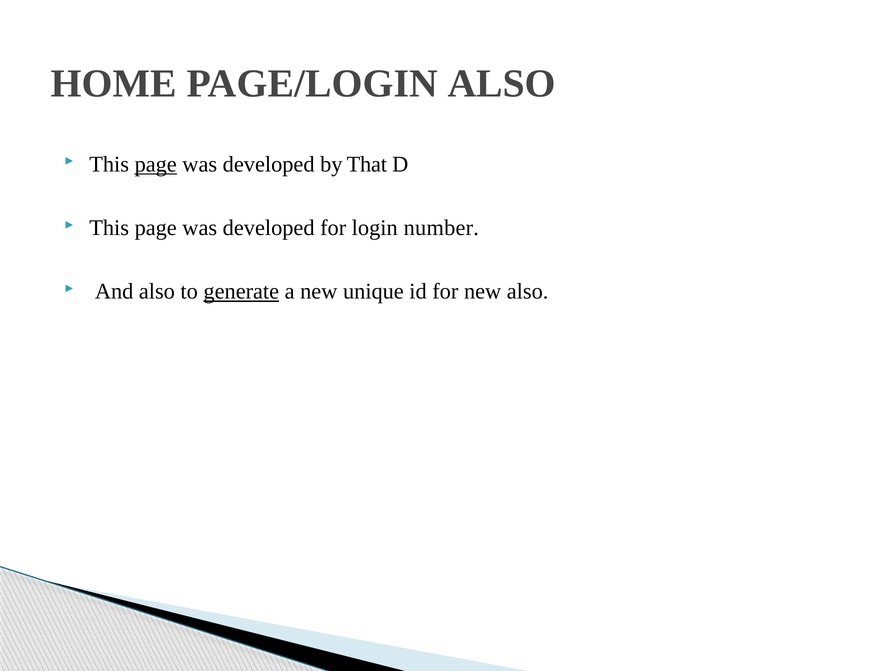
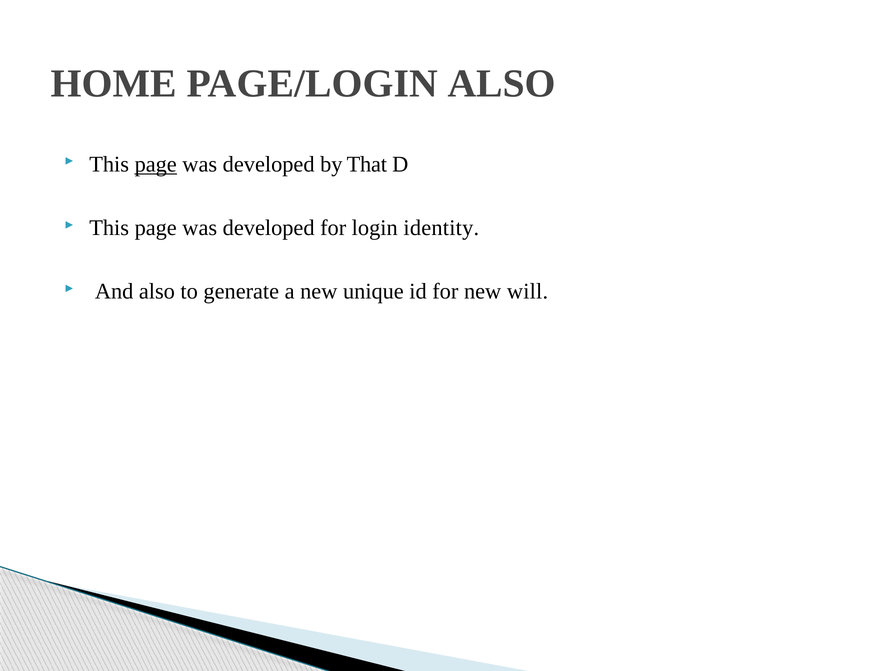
number: number -> identity (441, 228)
generate underline: present -> none (241, 292)
new also: also -> will (528, 292)
